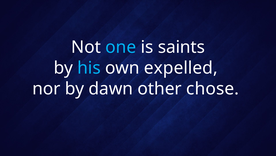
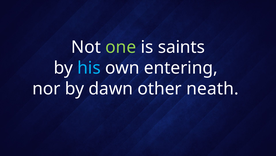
one colour: light blue -> light green (121, 47)
expelled: expelled -> entering (181, 68)
chose: chose -> neath (213, 88)
